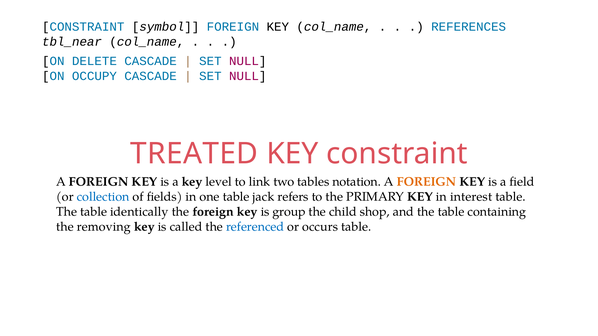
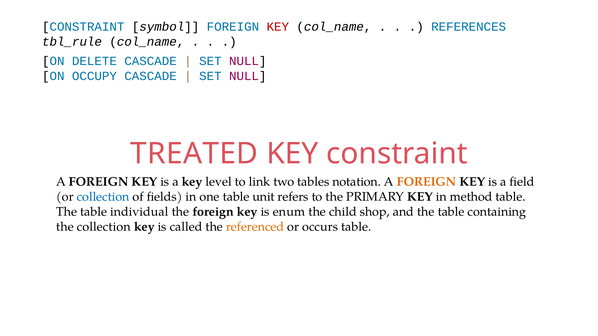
KEY colour: black -> red (278, 27)
tbl_near: tbl_near -> tbl_rule (72, 42)
jack: jack -> unit (264, 197)
interest: interest -> method (471, 197)
identically: identically -> individual (139, 212)
group: group -> enum (289, 212)
the removing: removing -> collection (104, 227)
referenced colour: blue -> orange (255, 227)
